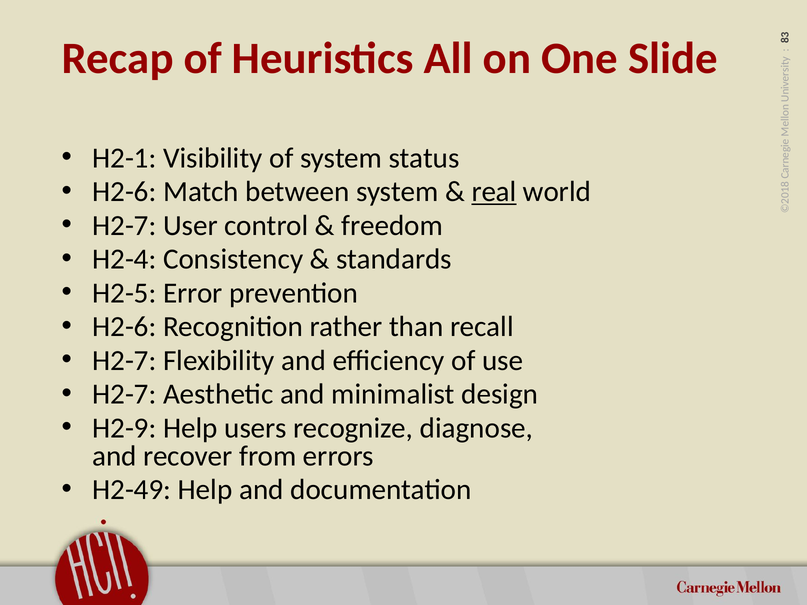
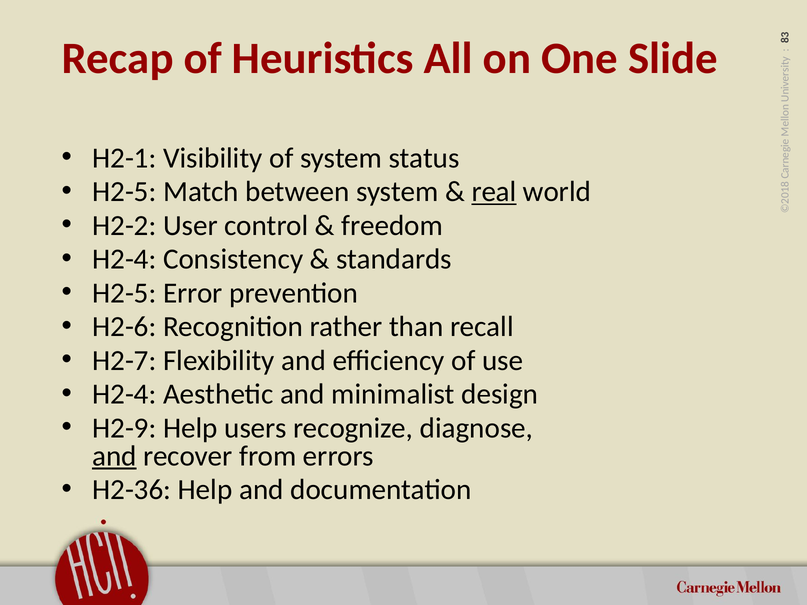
H2-6: H2-6 -> H2-5 (124, 192)
H2-7: H2-7 -> H2-2 (124, 226)
H2-7: H2-7 -> H2-4 (124, 394)
and underline: none -> present (114, 456)
H2-49: H2-49 -> H2-36 (132, 490)
